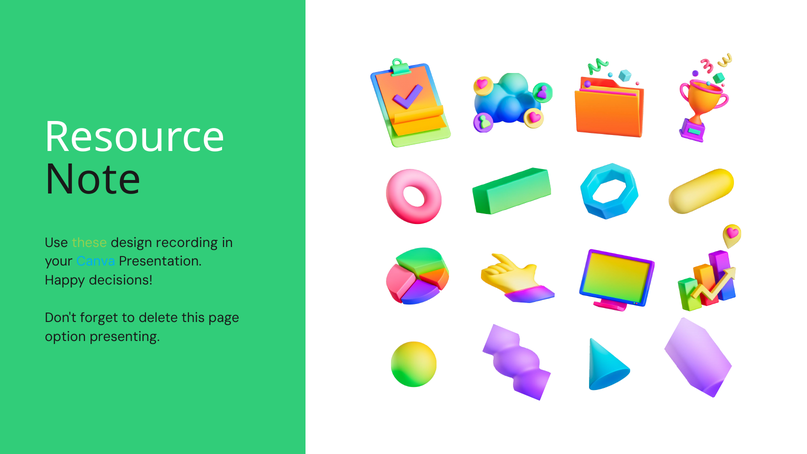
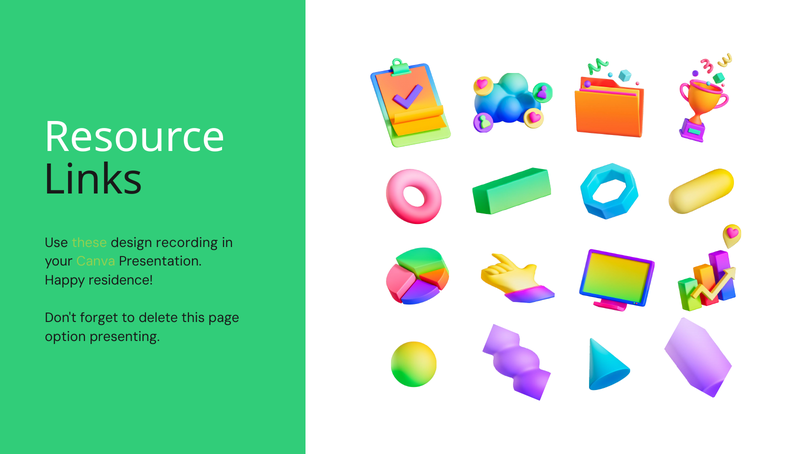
Note: Note -> Links (93, 180)
Canva colour: light blue -> light green (96, 261)
decisions: decisions -> residence (121, 280)
